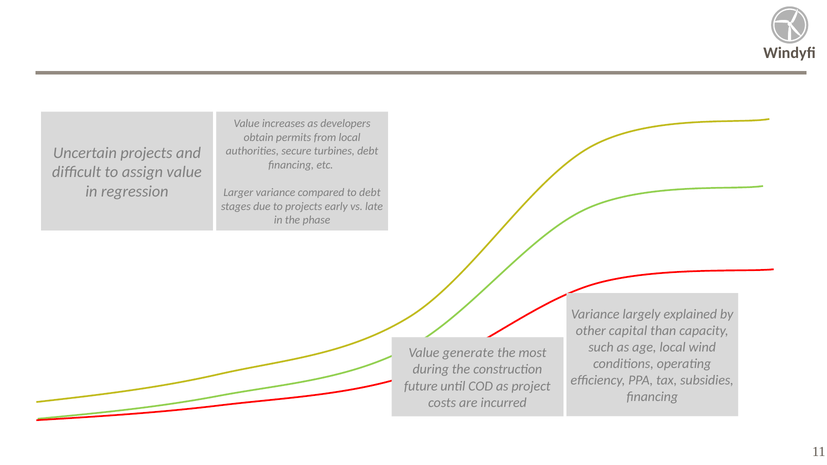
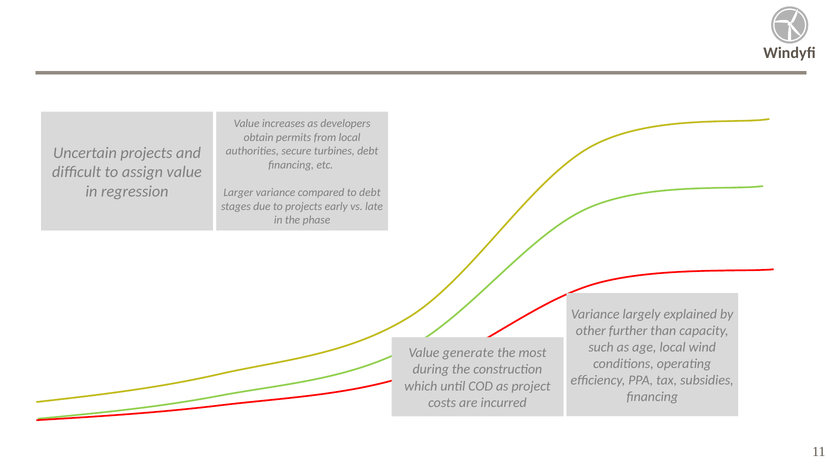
capital: capital -> further (628, 331)
future: future -> which (421, 386)
